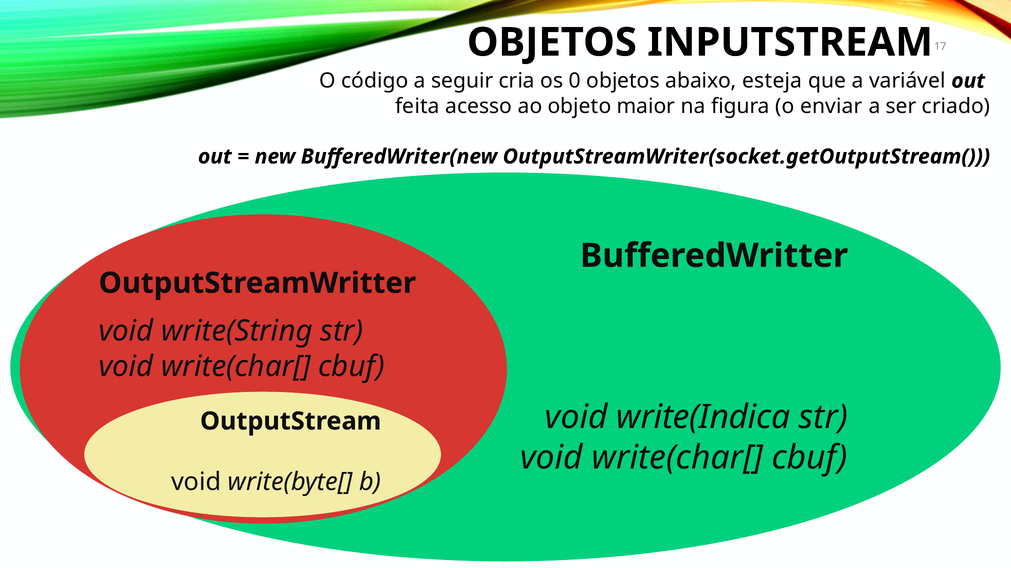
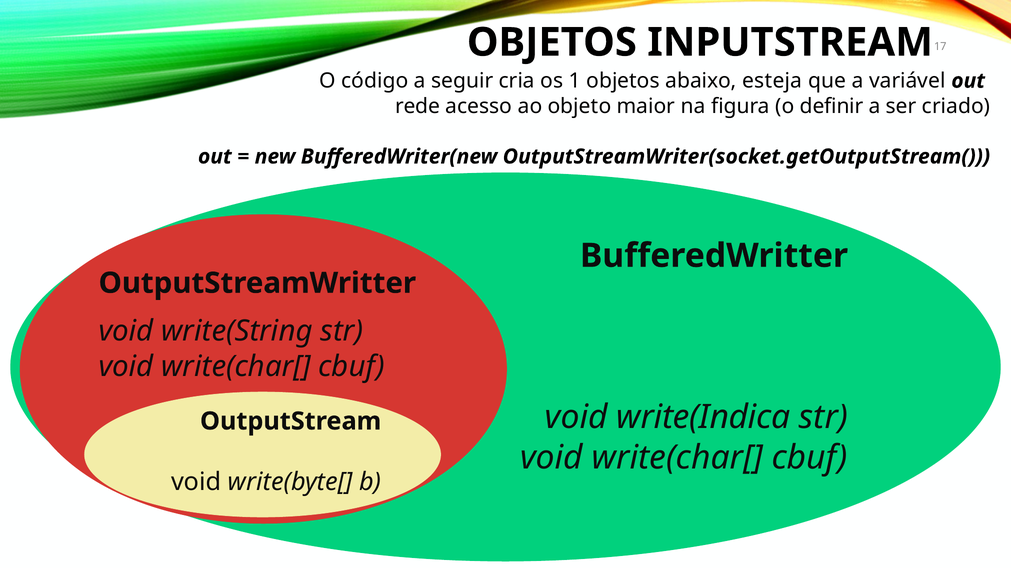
0: 0 -> 1 (575, 81)
feita: feita -> rede (418, 106)
enviar: enviar -> definir (832, 106)
